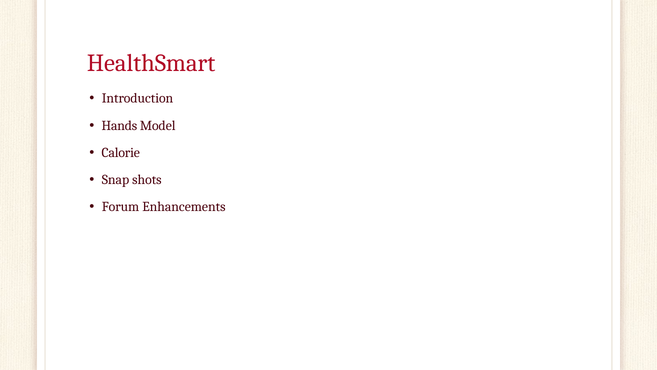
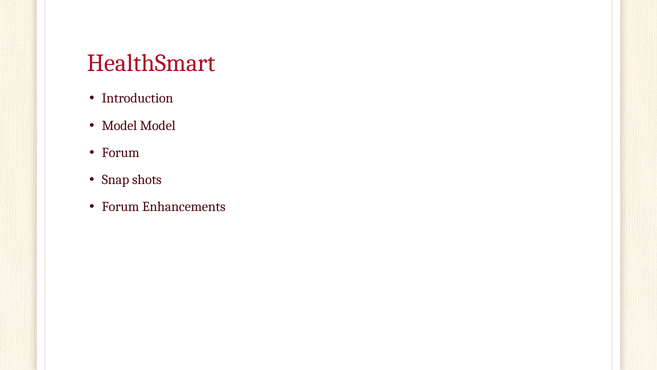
Hands: Hands -> Model (119, 125)
Calorie: Calorie -> Forum (121, 153)
